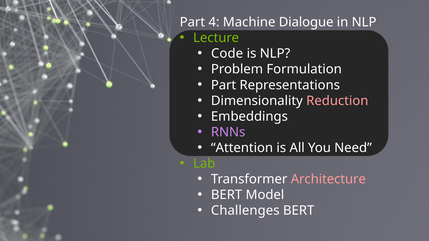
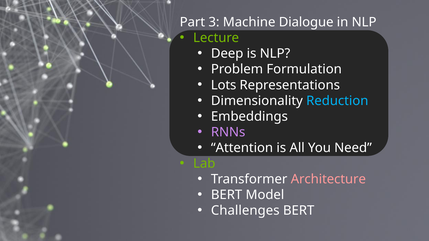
4: 4 -> 3 (214, 22)
Code: Code -> Deep (227, 54)
Part: Part -> Lots (224, 85)
Reduction colour: pink -> light blue (337, 101)
